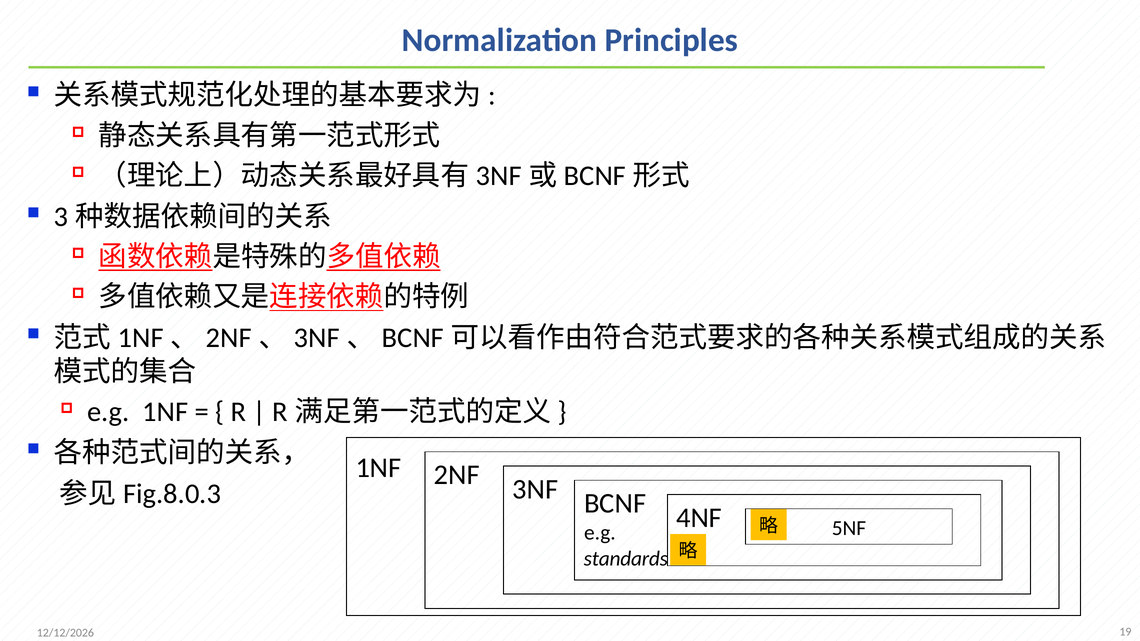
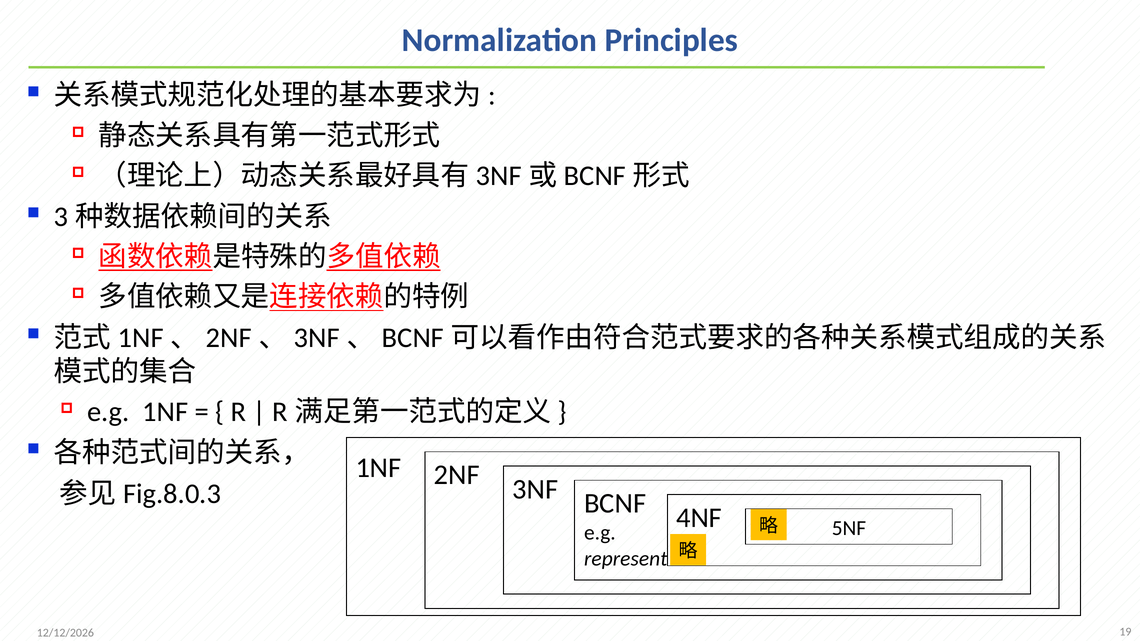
standards: standards -> represent (626, 559)
